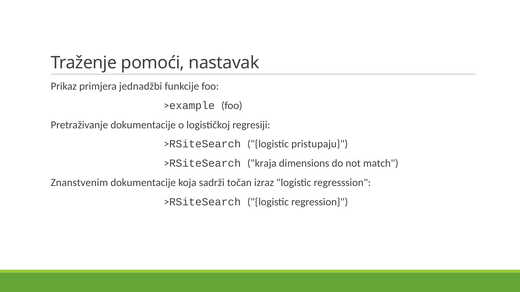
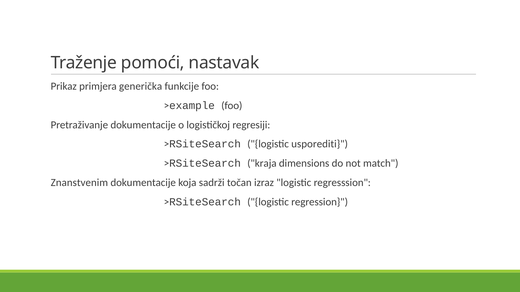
jednadžbi: jednadžbi -> generička (141, 86)
pristupaju: pristupaju -> usporediti (320, 144)
